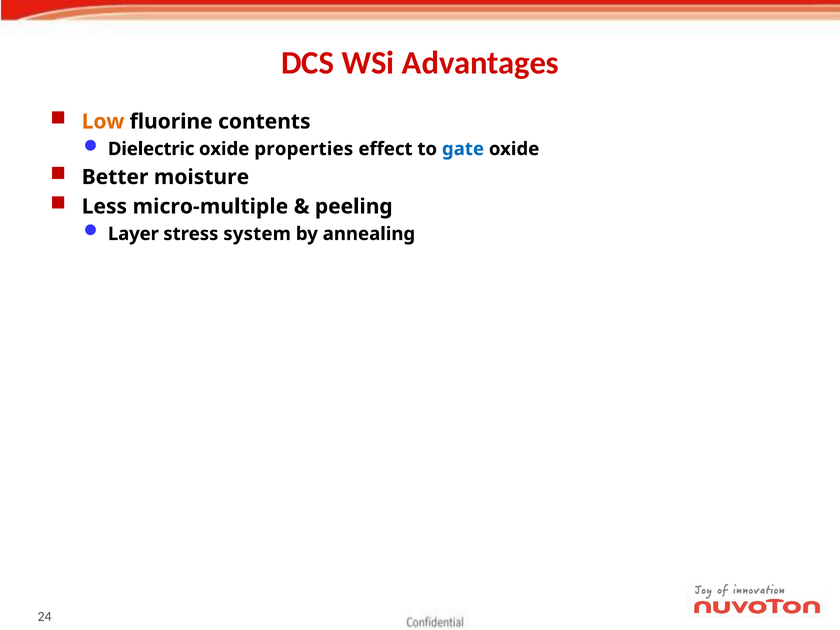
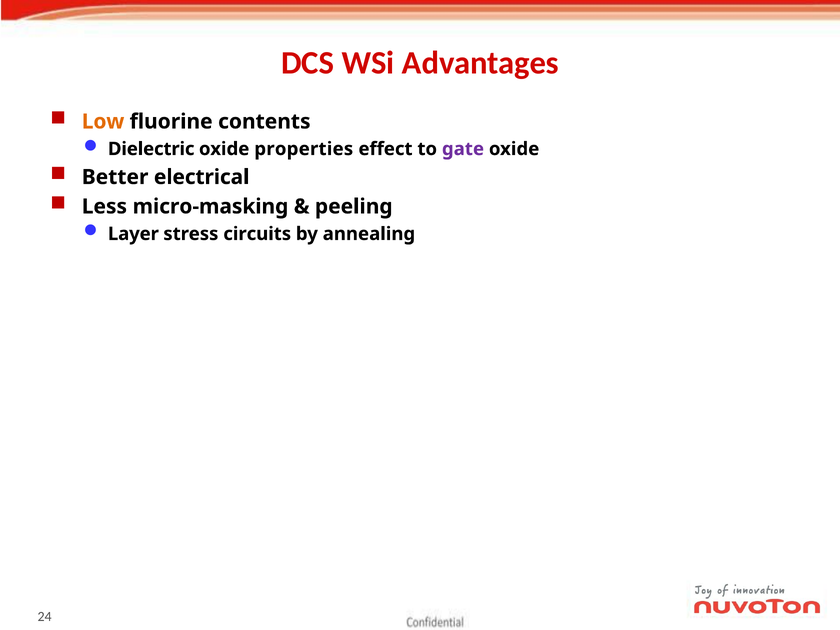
gate colour: blue -> purple (463, 149)
moisture: moisture -> electrical (202, 177)
micro-multiple: micro-multiple -> micro-masking (210, 207)
system: system -> circuits (257, 234)
